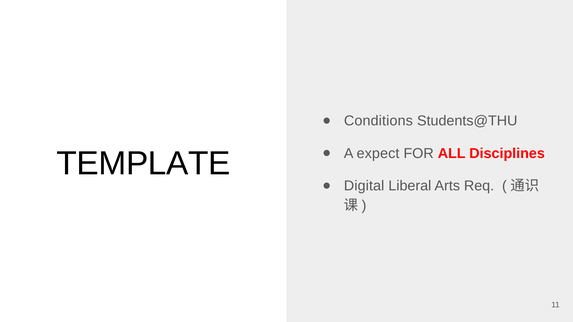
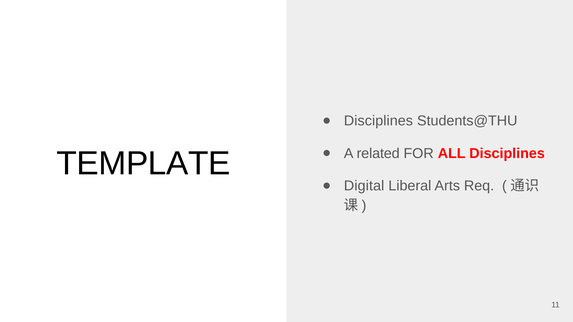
Conditions: Conditions -> Disciplines (378, 121)
expect: expect -> related (378, 154)
